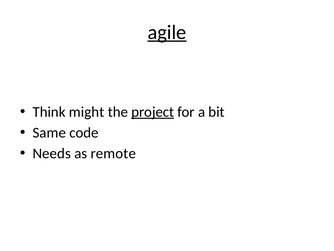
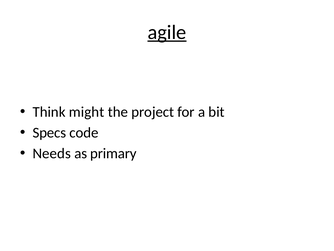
project underline: present -> none (153, 112)
Same: Same -> Specs (49, 132)
remote: remote -> primary (113, 153)
